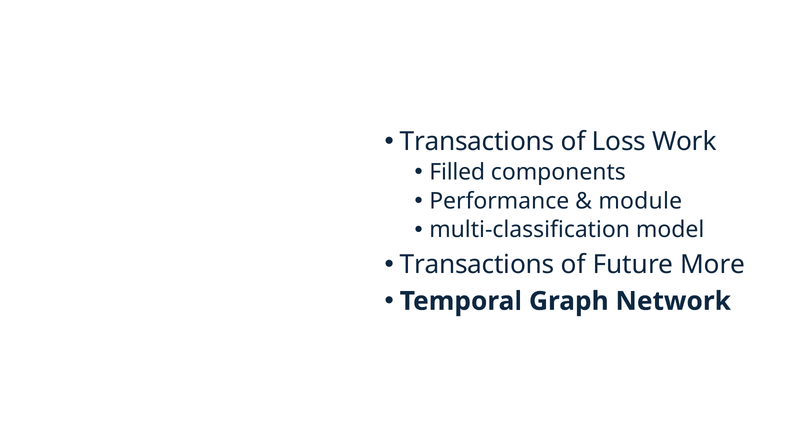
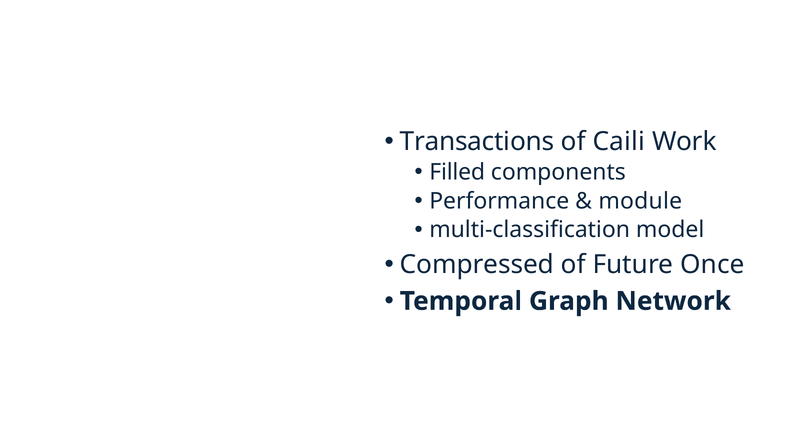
Loss: Loss -> Caili (619, 142)
Transactions: Transactions -> Compressed (477, 265)
More: More -> Once (712, 265)
